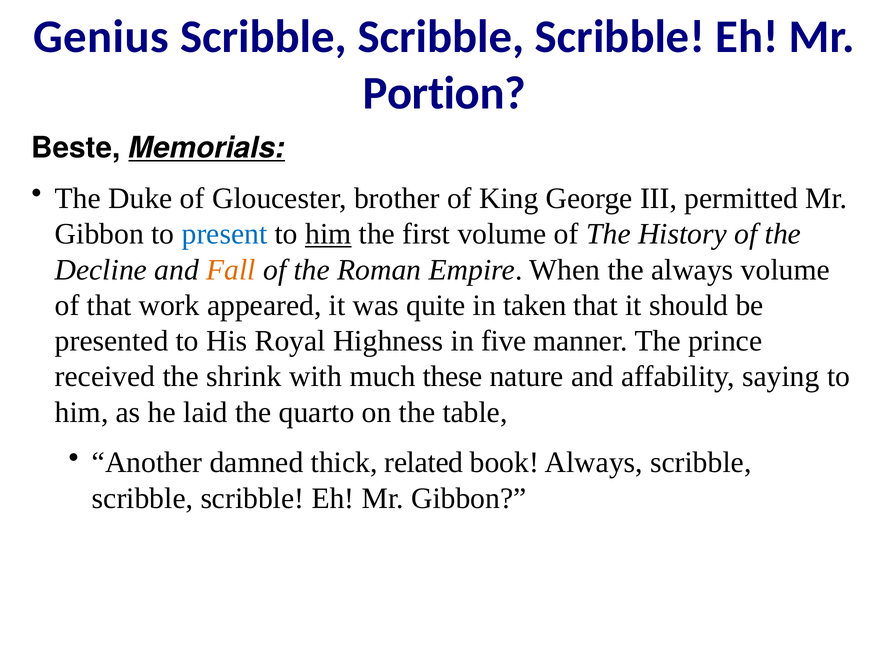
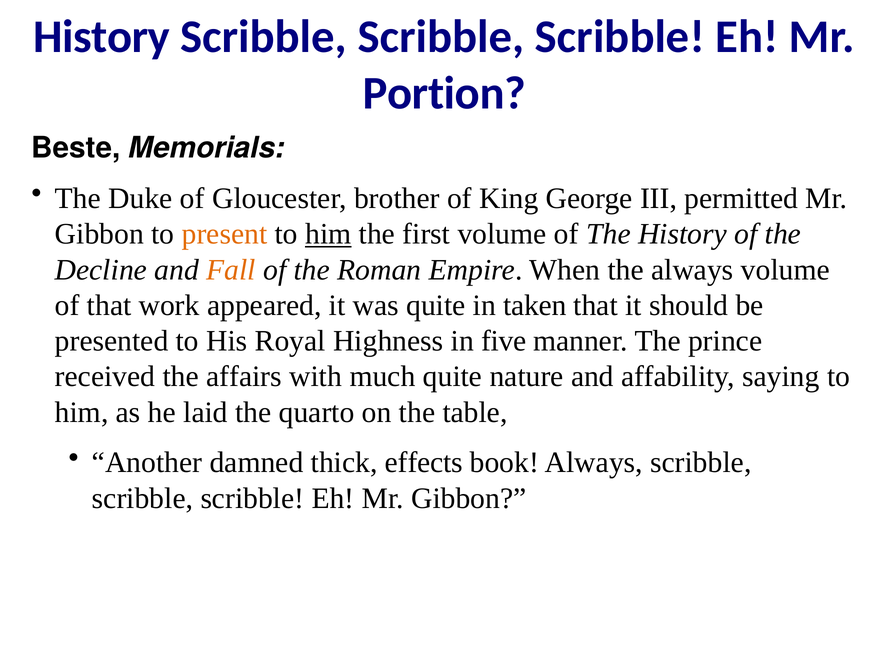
Genius: Genius -> History (102, 37)
Memorials underline: present -> none (207, 148)
present colour: blue -> orange (225, 234)
shrink: shrink -> affairs (244, 376)
much these: these -> quite (452, 376)
related: related -> effects (424, 462)
